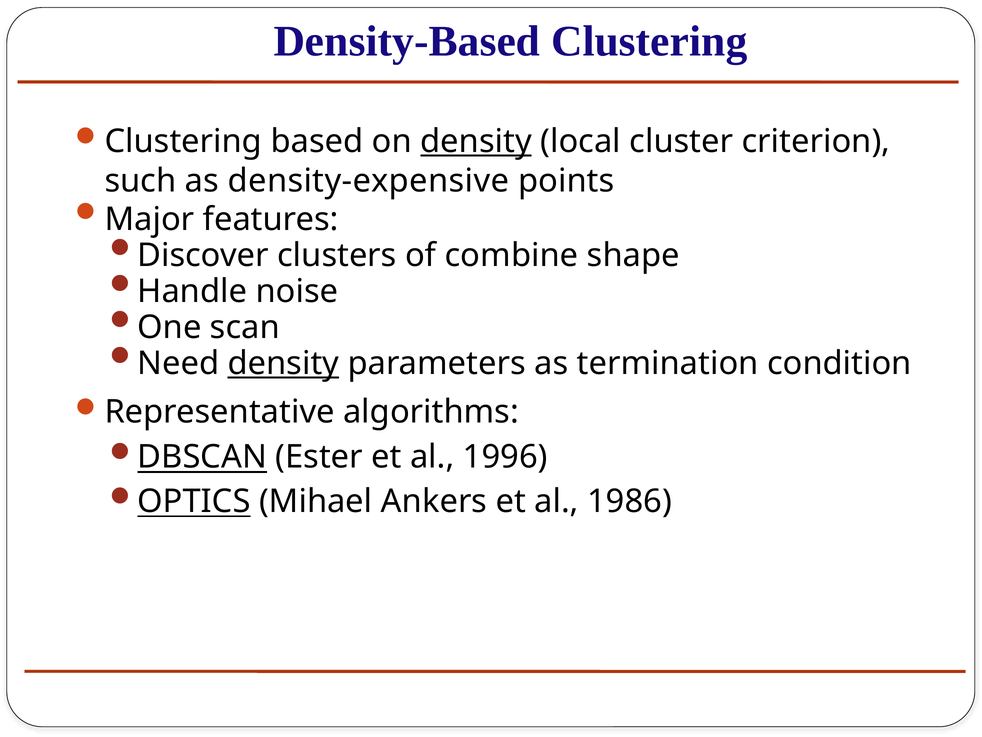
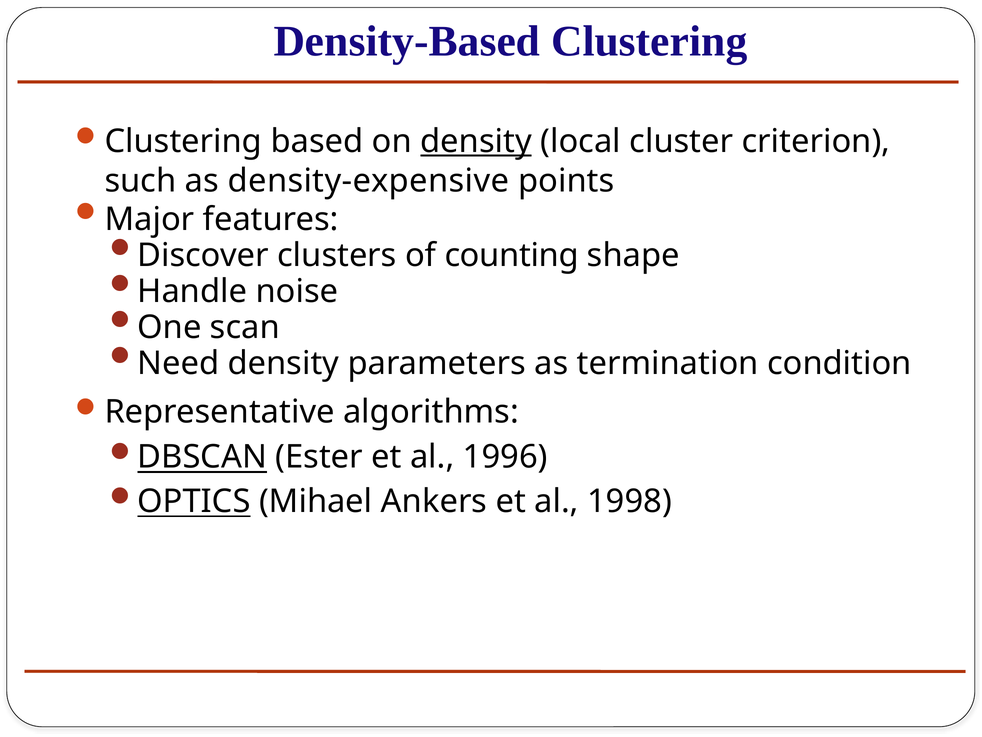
combine: combine -> counting (512, 255)
density underline: present -> none (283, 363)
1986: 1986 -> 1998 (630, 501)
